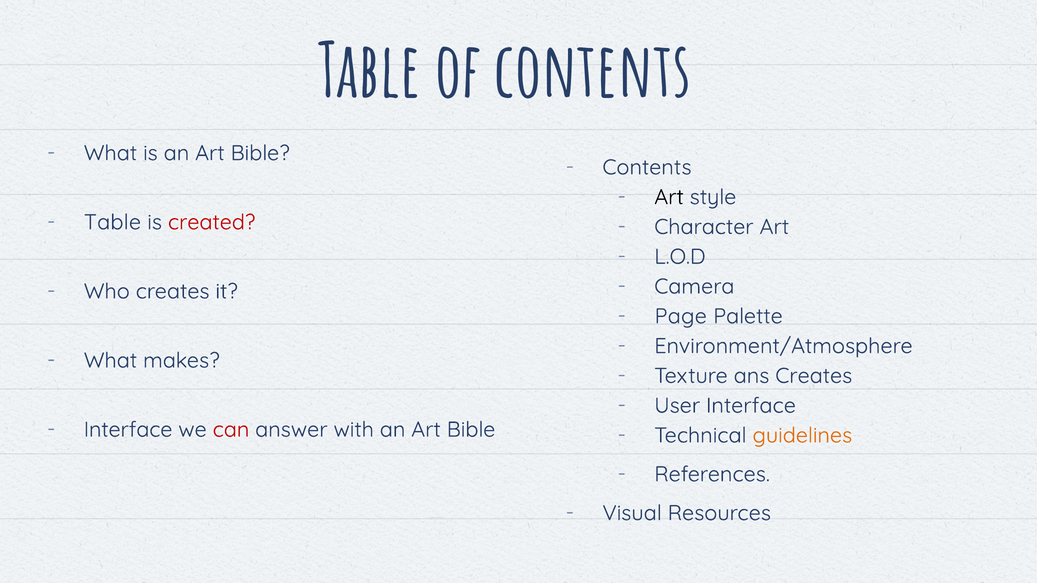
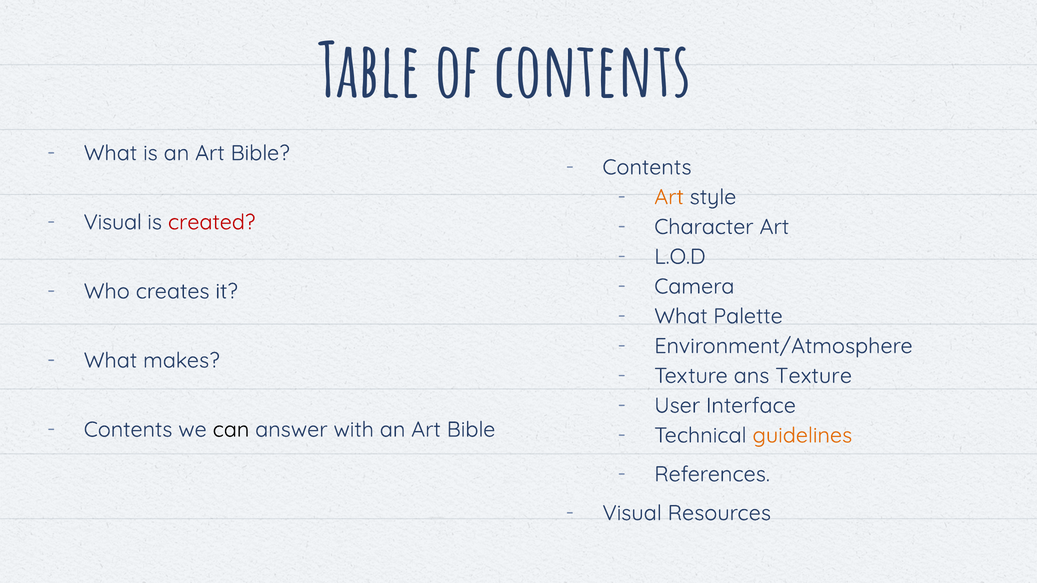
Art colour: black -> orange (669, 197)
Table: Table -> Visual (113, 222)
Page: Page -> What (681, 316)
ans Creates: Creates -> Texture (814, 376)
Interface: Interface -> Contents (128, 430)
can colour: red -> black (231, 430)
